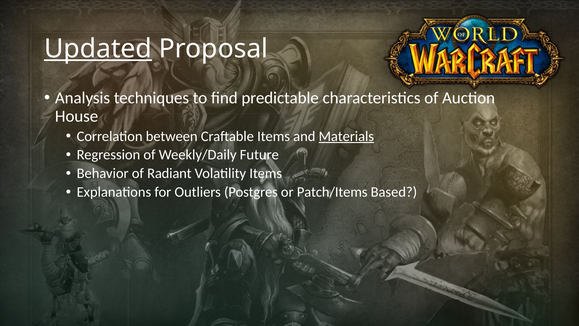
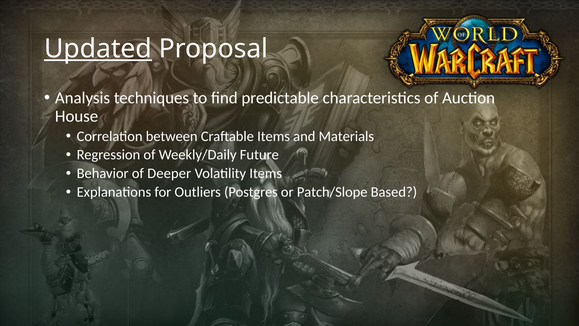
Materials underline: present -> none (346, 136)
Radiant: Radiant -> Deeper (169, 173)
Patch/Items: Patch/Items -> Patch/Slope (332, 192)
